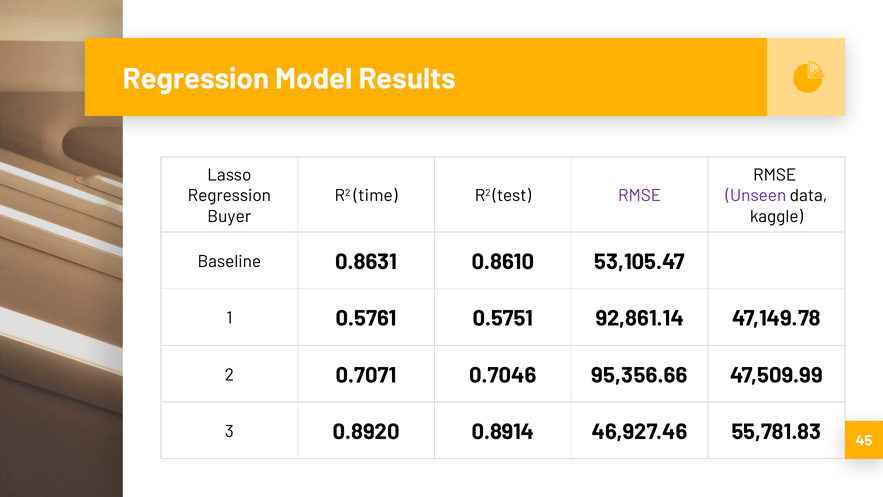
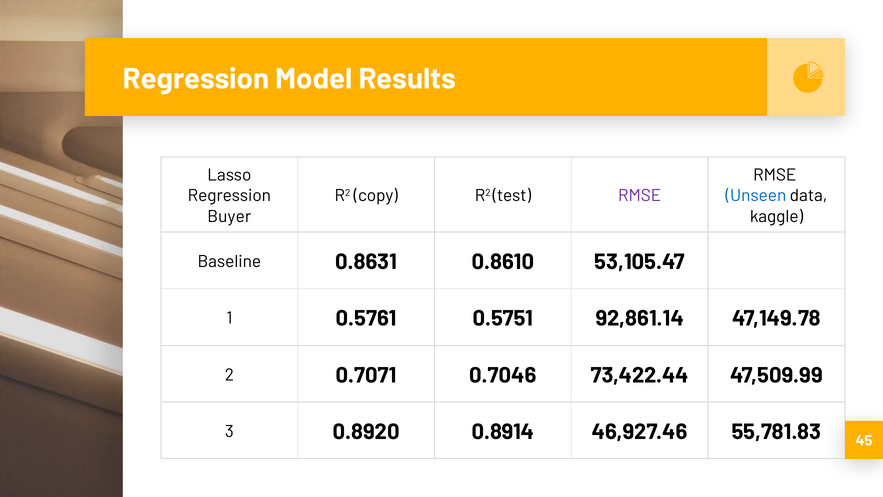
time: time -> copy (376, 196)
Unseen colour: purple -> blue (756, 196)
95,356.66: 95,356.66 -> 73,422.44 (640, 375)
